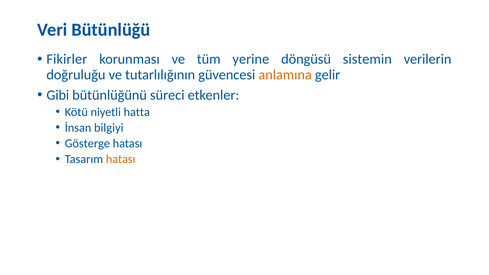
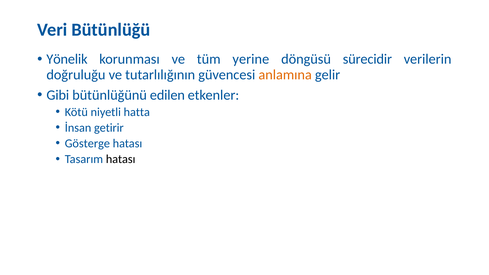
Fikirler: Fikirler -> Yönelik (67, 59)
sistemin: sistemin -> sürecidir (367, 59)
süreci: süreci -> edilen (167, 95)
bilgiyi: bilgiyi -> getirir (109, 128)
hatası colour: orange -> black (121, 159)
